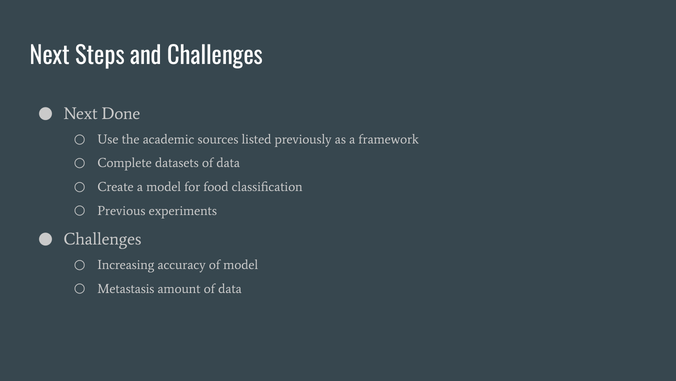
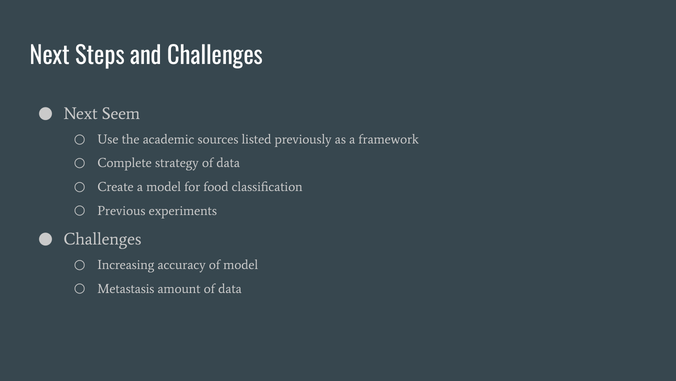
Done: Done -> Seem (121, 113)
datasets: datasets -> strategy (177, 163)
